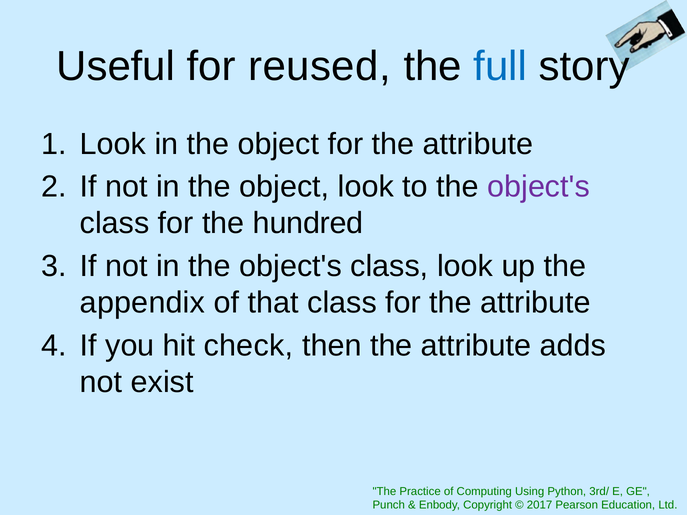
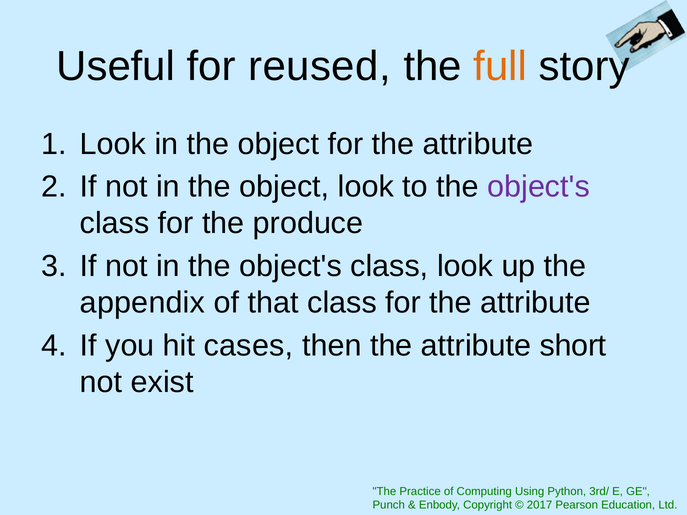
full colour: blue -> orange (500, 67)
hundred: hundred -> produce (308, 224)
check: check -> cases (248, 346)
adds: adds -> short (573, 346)
